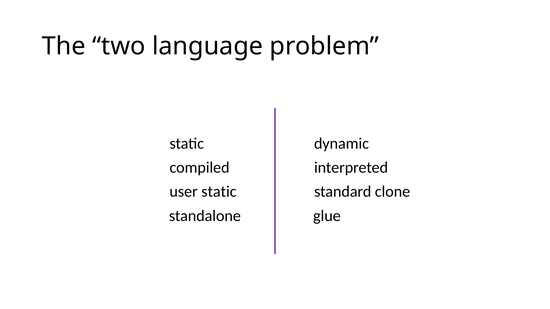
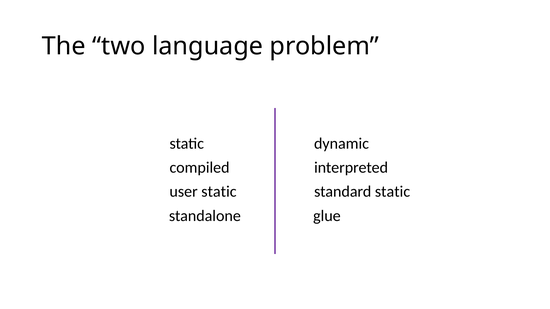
standard clone: clone -> static (392, 192)
